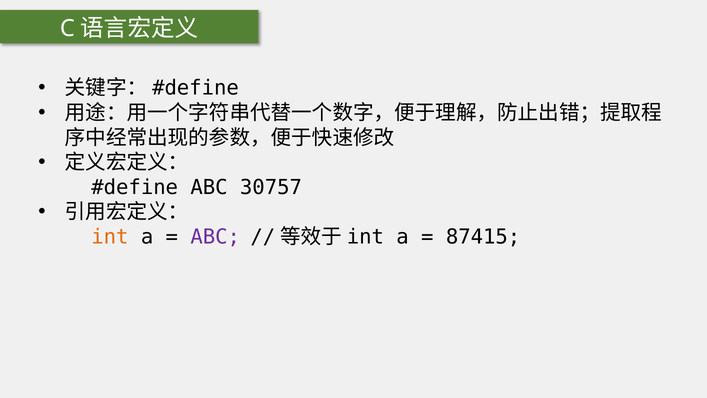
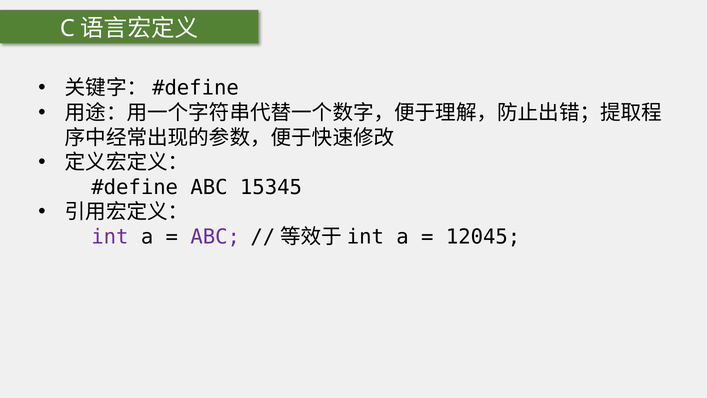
30757: 30757 -> 15345 (271, 187)
int colour: orange -> purple (110, 237)
87415: 87415 -> 12045 (483, 237)
